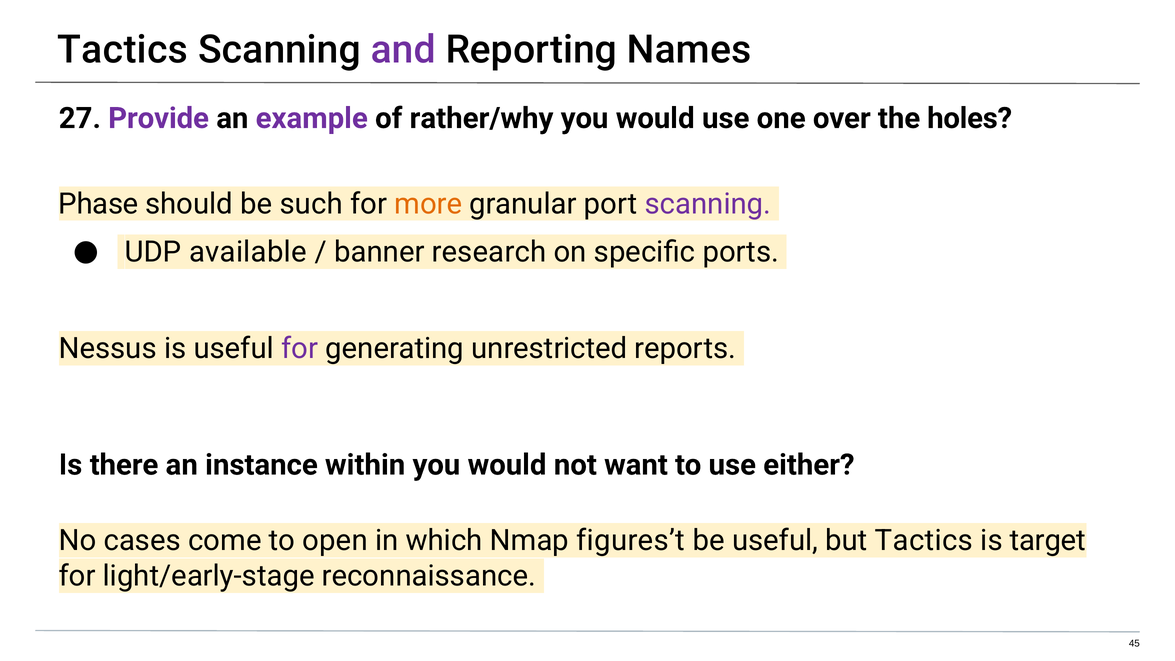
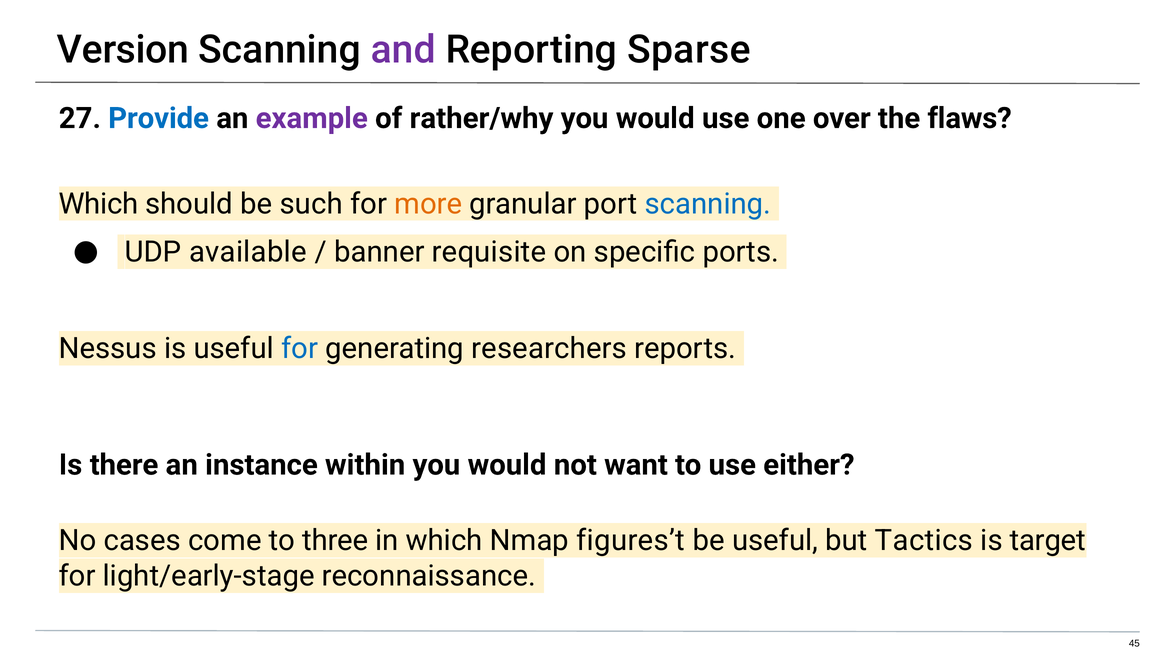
Tactics: Tactics -> Version (123, 50)
Names: Names -> Sparse (689, 50)
Provide colour: purple -> blue (159, 118)
holes: holes -> flaws (970, 118)
Phase: Phase -> Which (98, 204)
scanning colour: purple -> blue (708, 204)
research: research -> requisite (489, 252)
for colour: purple -> blue (300, 349)
unrestricted: unrestricted -> researchers (549, 349)
open: open -> three (335, 541)
